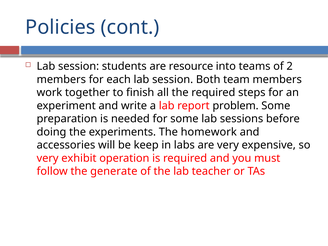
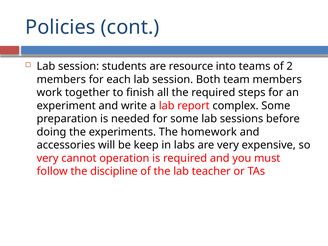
problem: problem -> complex (236, 106)
exhibit: exhibit -> cannot (79, 158)
generate: generate -> discipline (114, 171)
